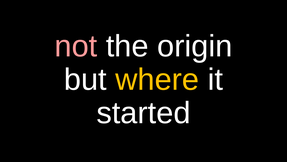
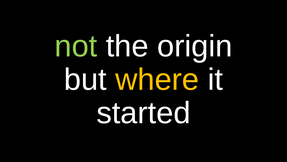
not colour: pink -> light green (76, 46)
